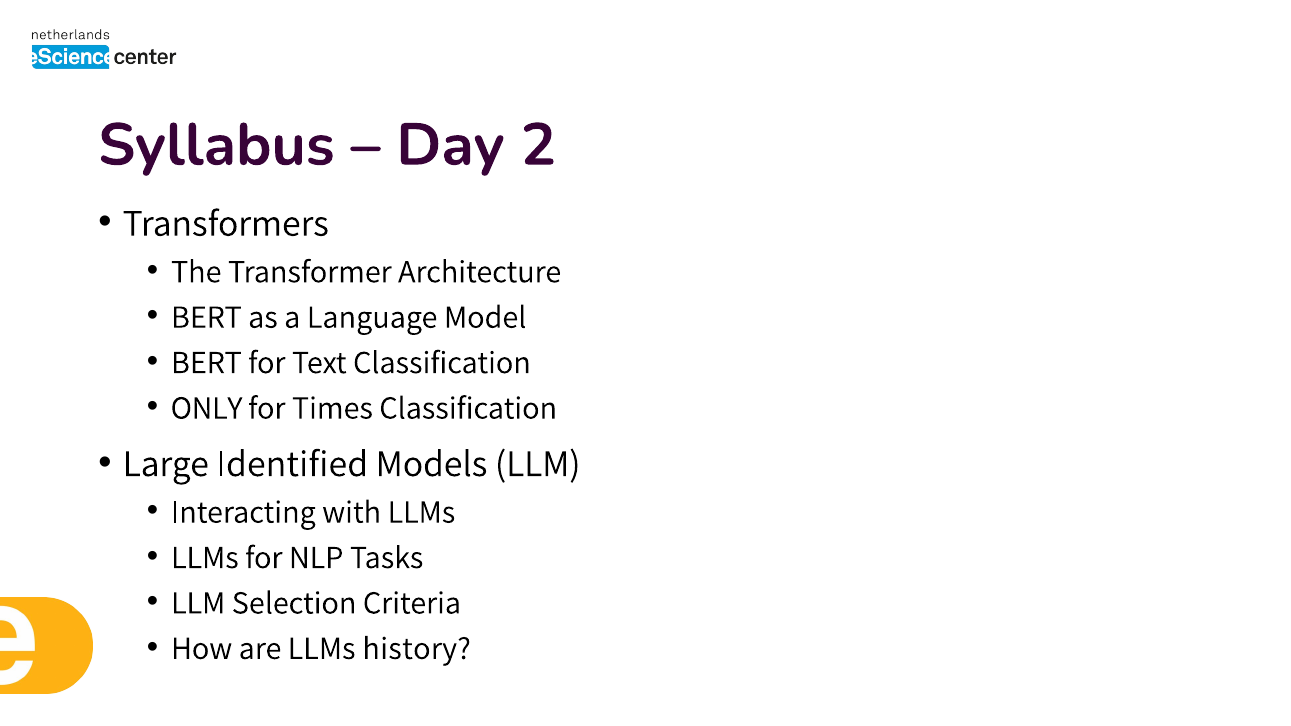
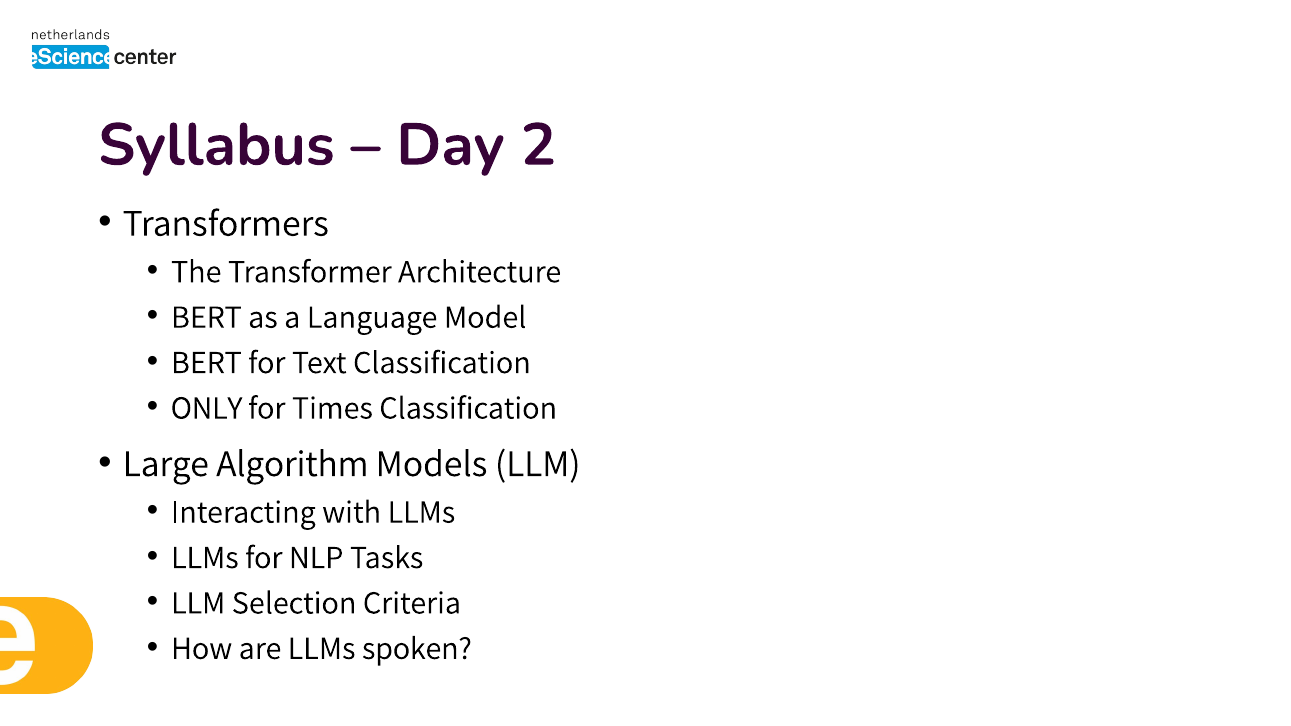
Identified: Identified -> Algorithm (292, 464)
history: history -> spoken (417, 648)
